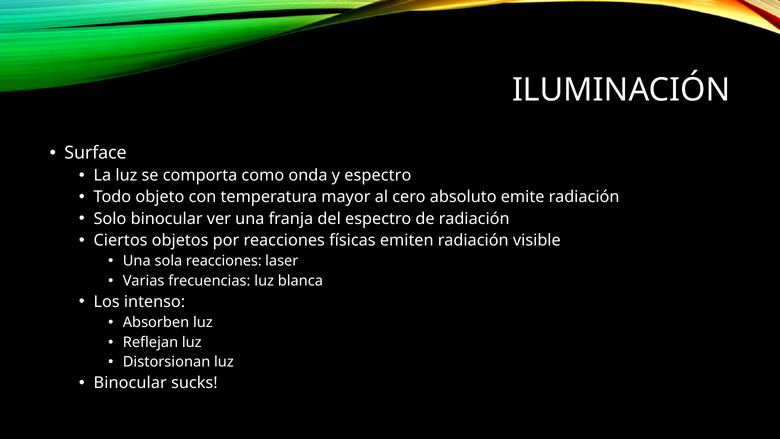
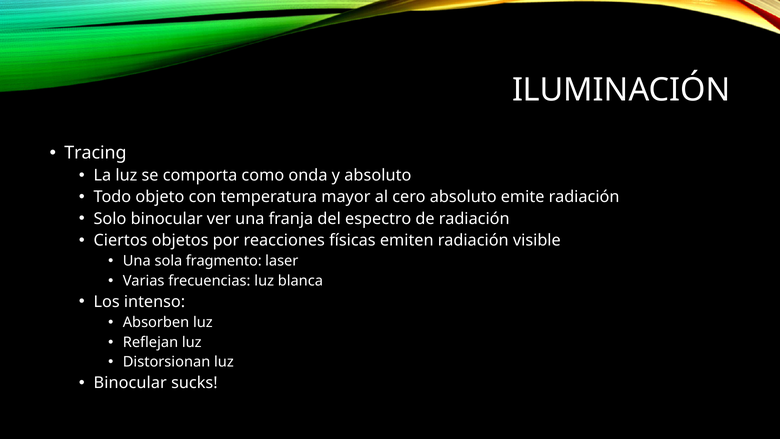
Surface: Surface -> Tracing (95, 153)
y espectro: espectro -> absoluto (378, 175)
sola reacciones: reacciones -> fragmento (224, 261)
